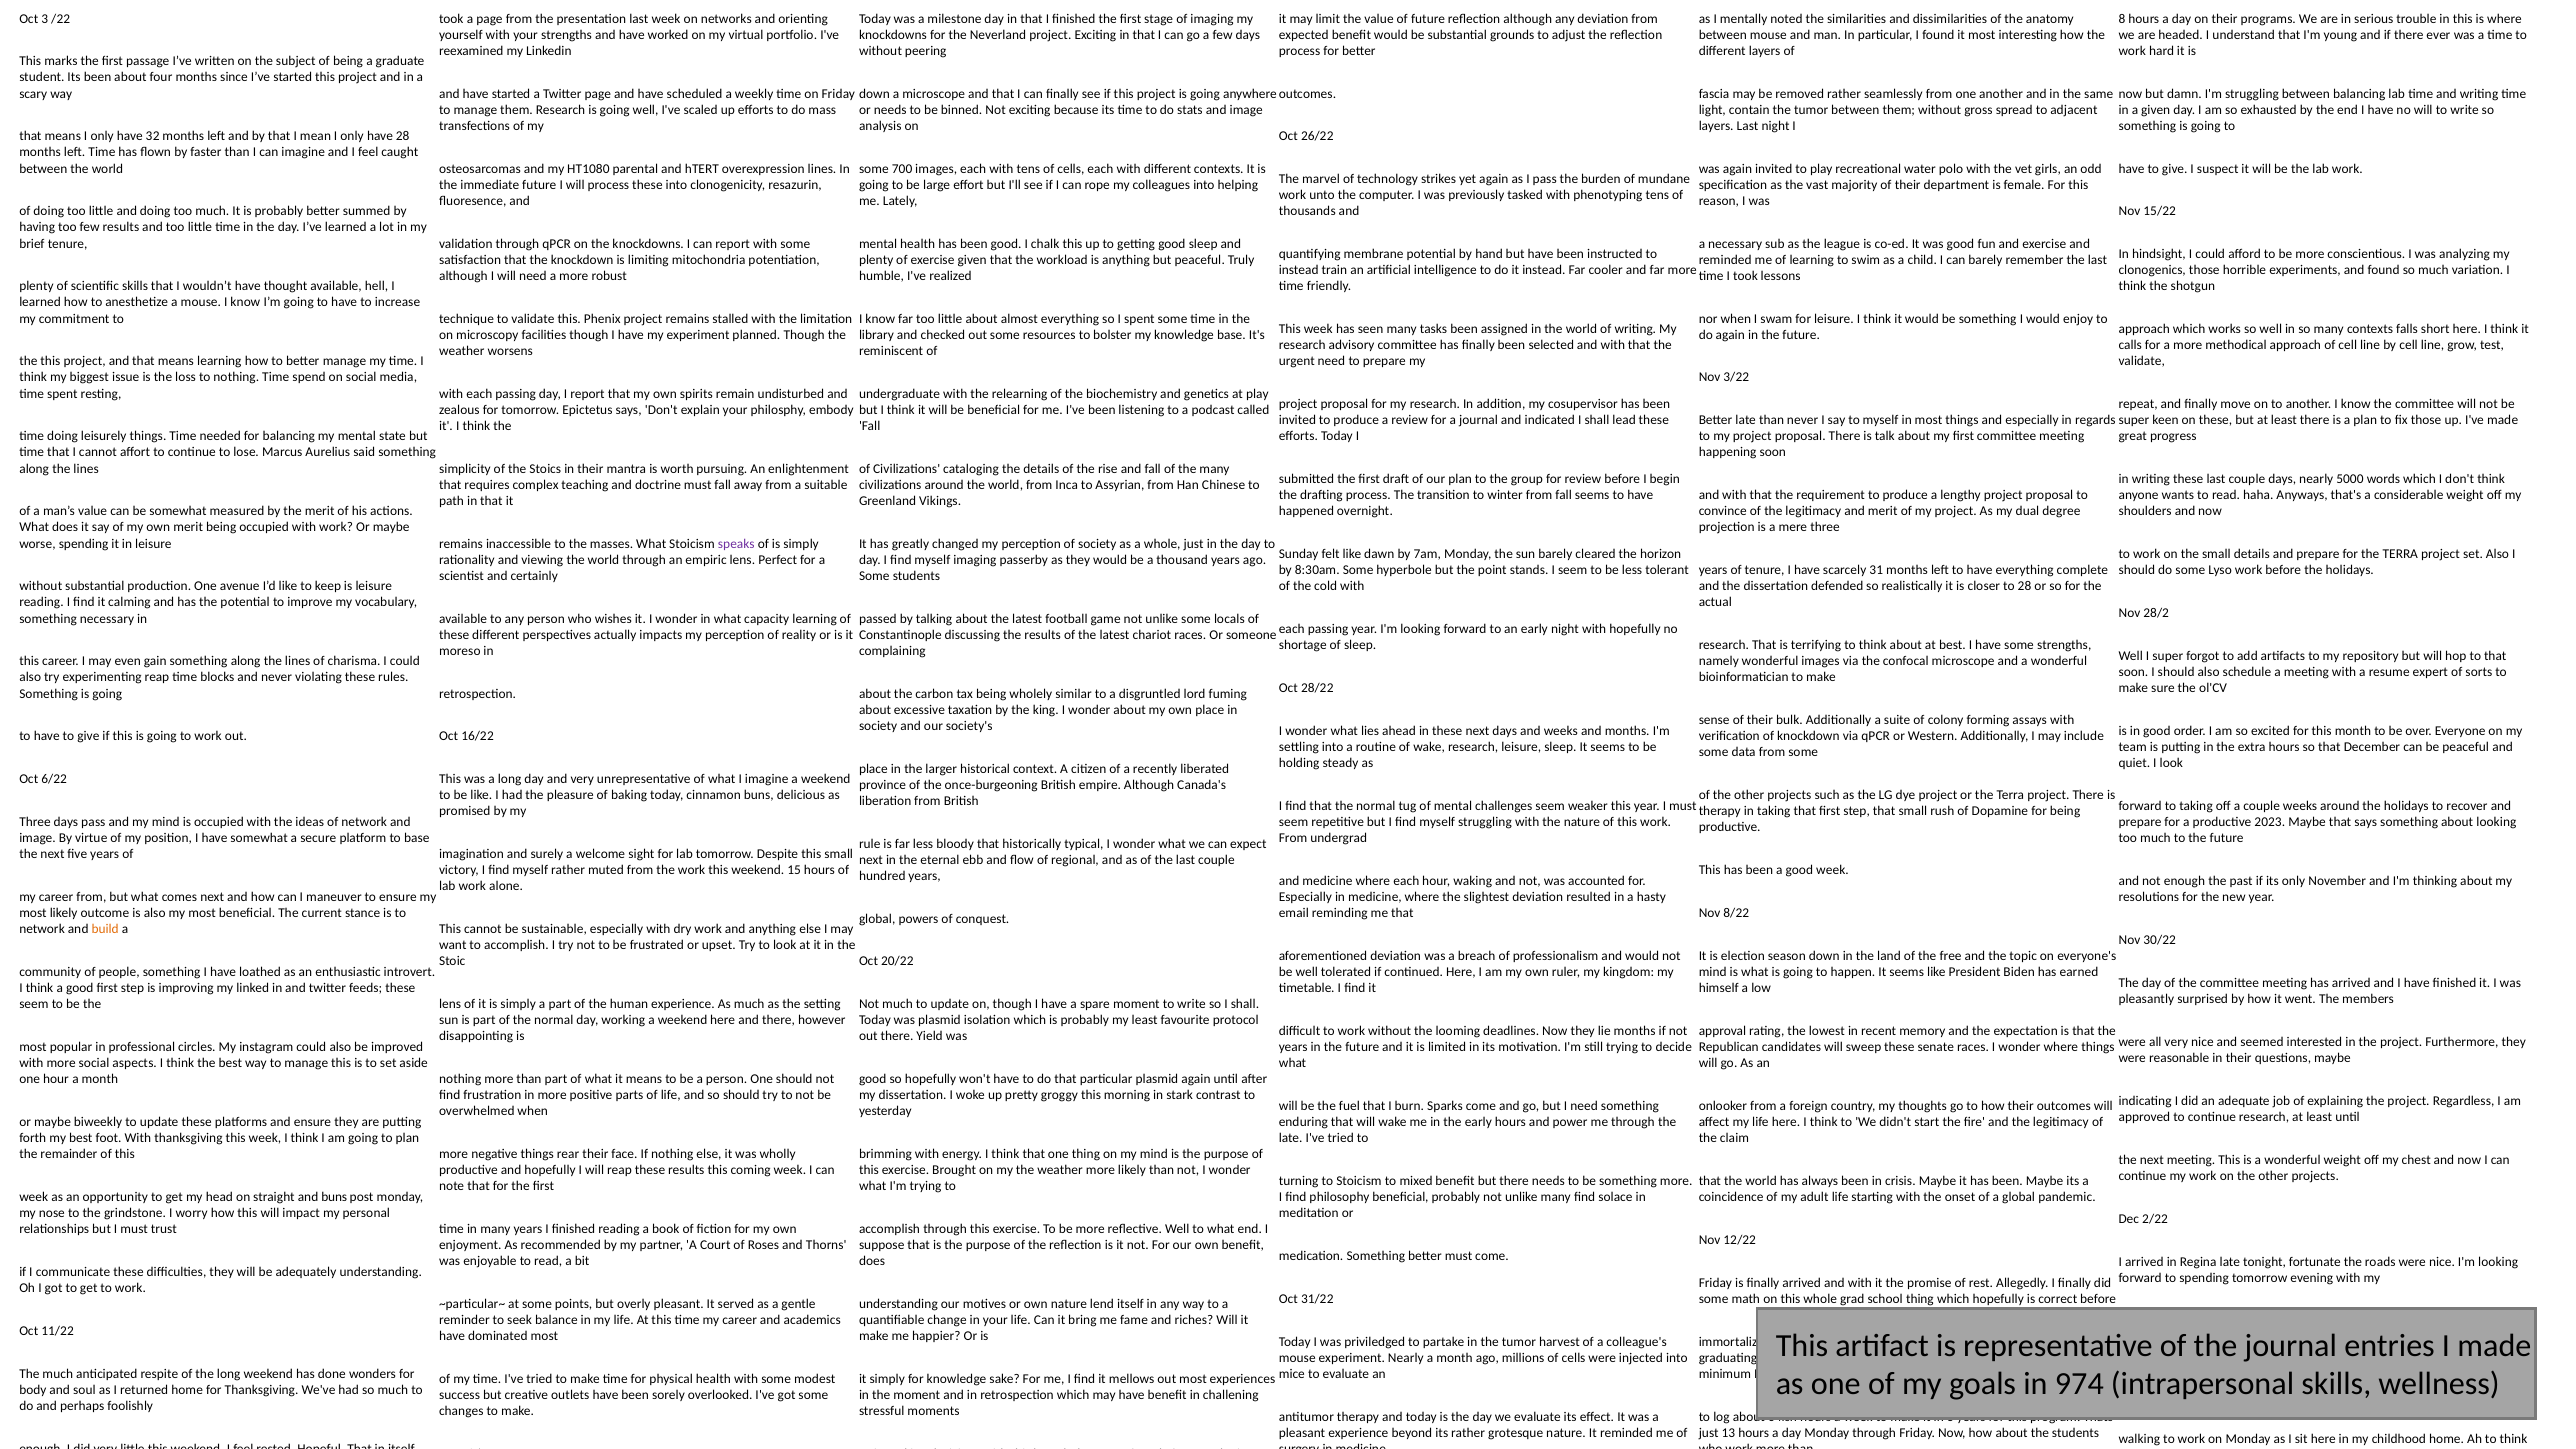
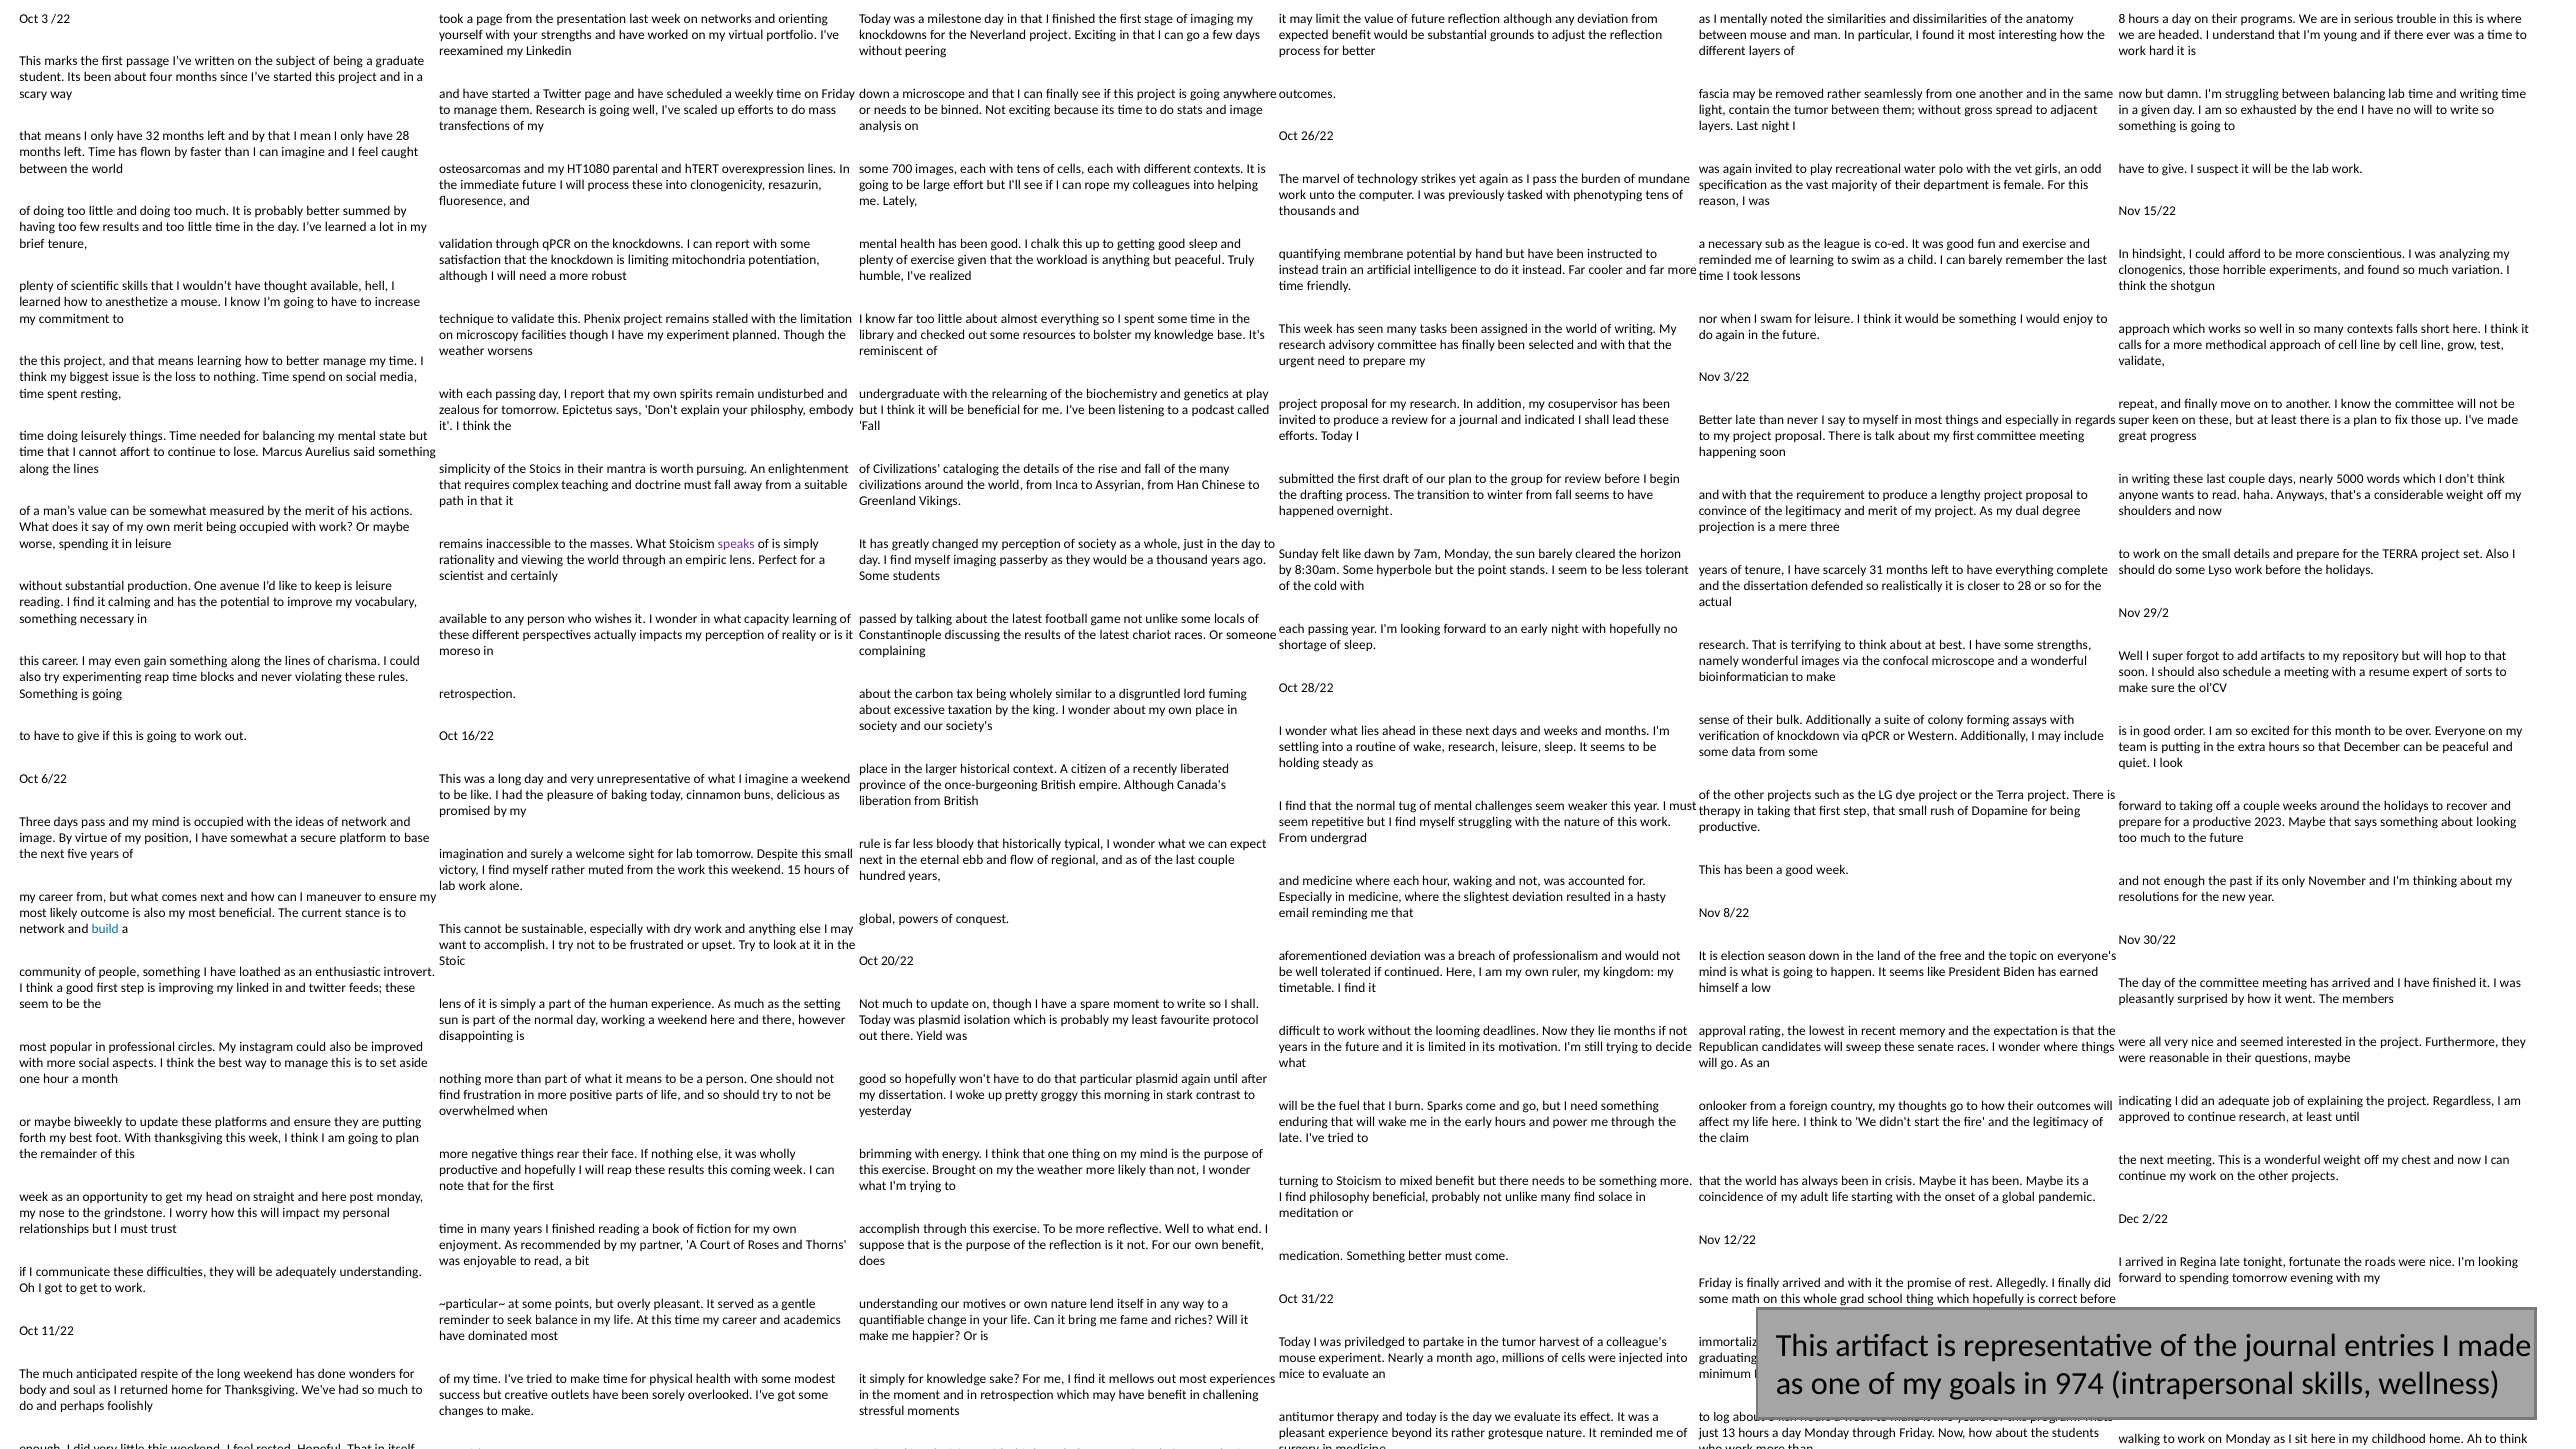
28/2: 28/2 -> 29/2 (2156, 613)
build colour: orange -> blue (105, 929)
and buns: buns -> here (334, 1197)
